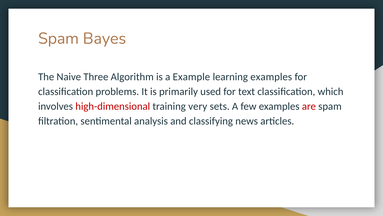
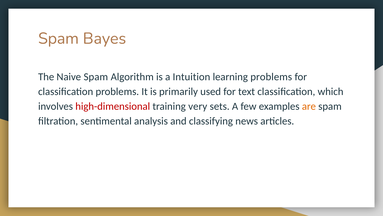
Naive Three: Three -> Spam (96, 77)
Example: Example -> Intuition (191, 77)
learning examples: examples -> problems (271, 77)
are colour: red -> orange (309, 106)
